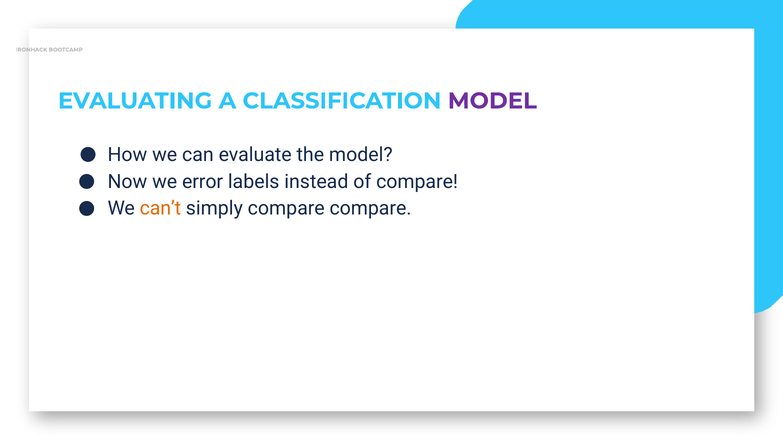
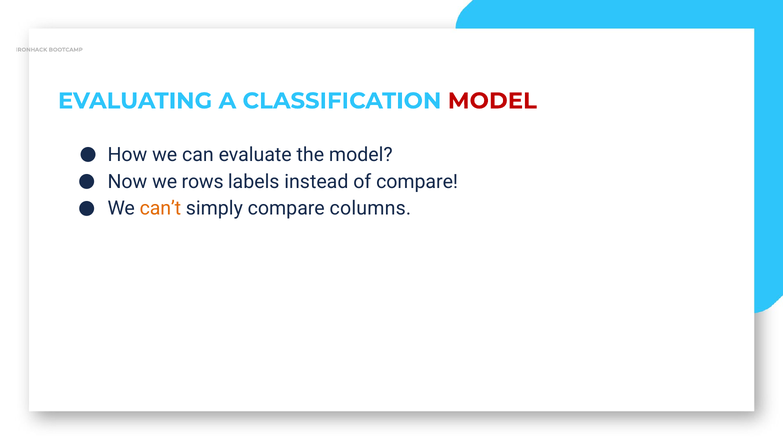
MODEL colour: purple -> red (492, 101)
error: error -> rows (203, 182)
compare compare: compare -> columns (370, 209)
